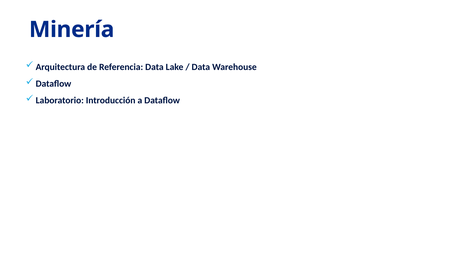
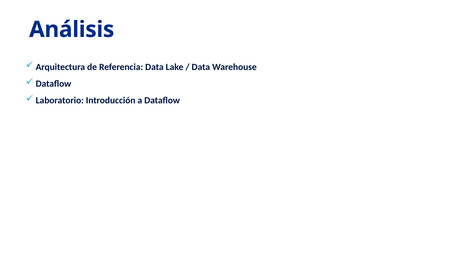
Minería: Minería -> Análisis (72, 30)
